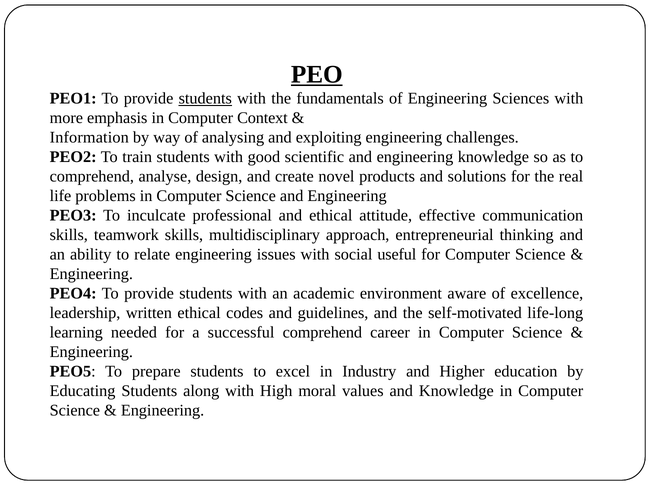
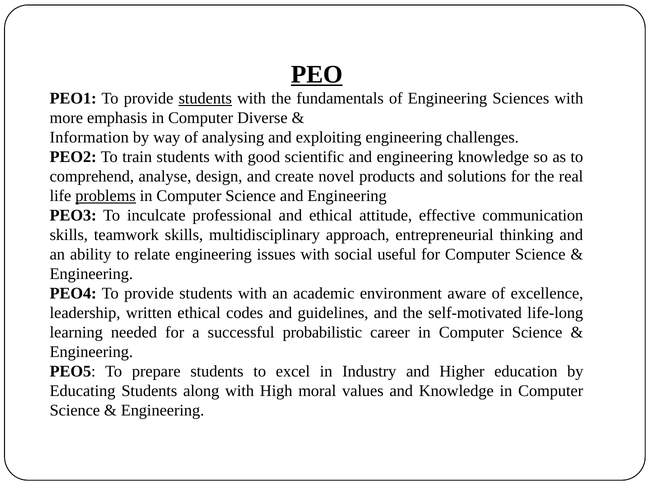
Context: Context -> Diverse (262, 118)
problems underline: none -> present (106, 196)
successful comprehend: comprehend -> probabilistic (322, 333)
